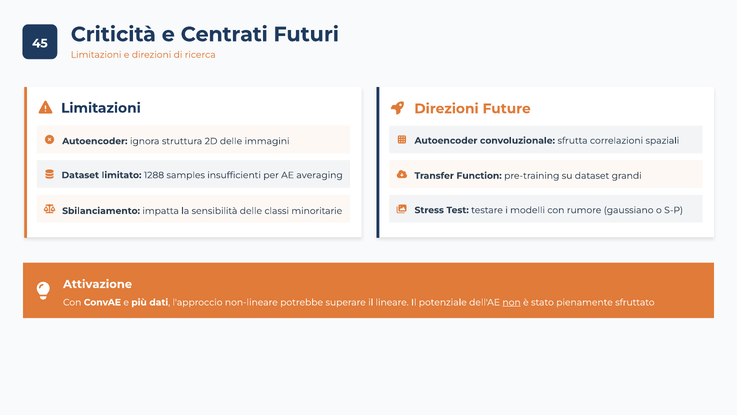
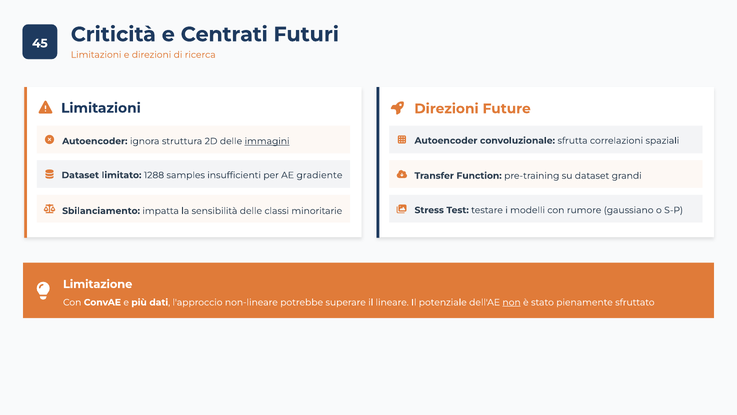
immagini underline: none -> present (267, 141)
averaging: averaging -> gradiente (319, 175)
Attivazione: Attivazione -> Limitazione (98, 284)
